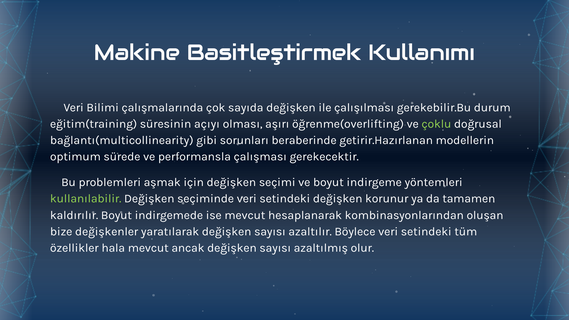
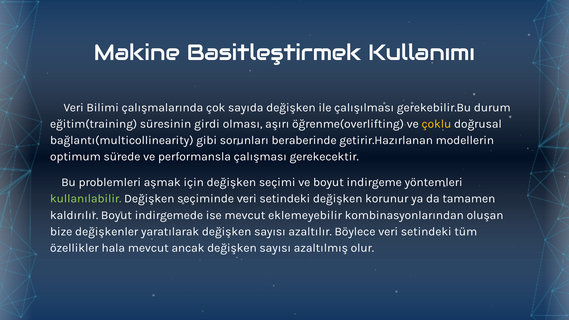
açıyı: açıyı -> girdi (207, 124)
çoklu colour: light green -> yellow (436, 124)
hesaplanarak: hesaplanarak -> eklemeyebilir (305, 215)
